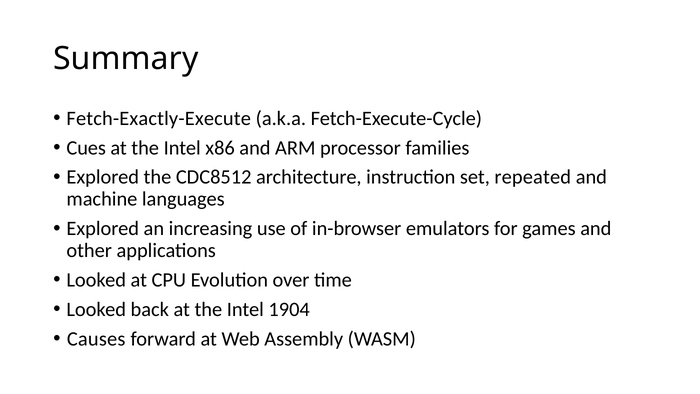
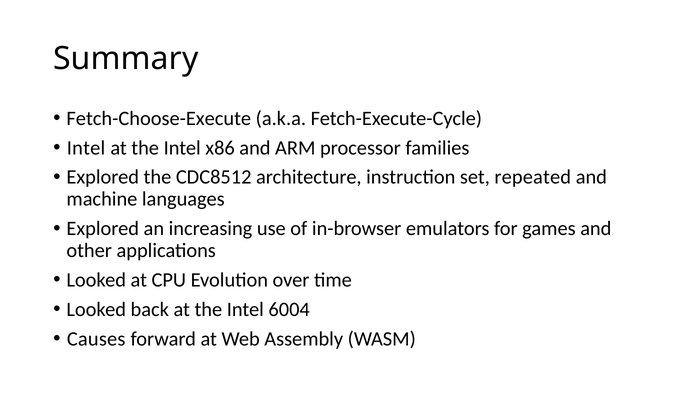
Fetch-Exactly-Execute: Fetch-Exactly-Execute -> Fetch-Choose-Execute (159, 118)
Cues: Cues -> Intel (86, 148)
1904: 1904 -> 6004 (289, 309)
